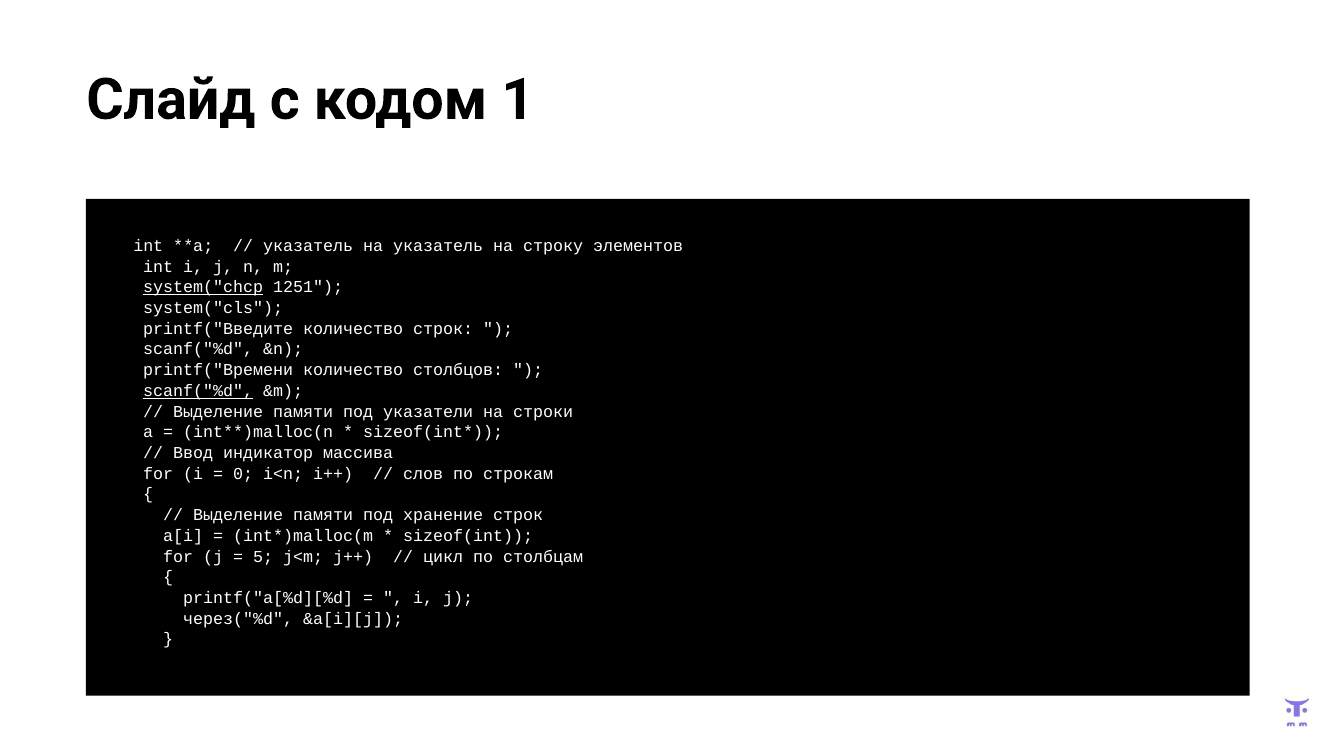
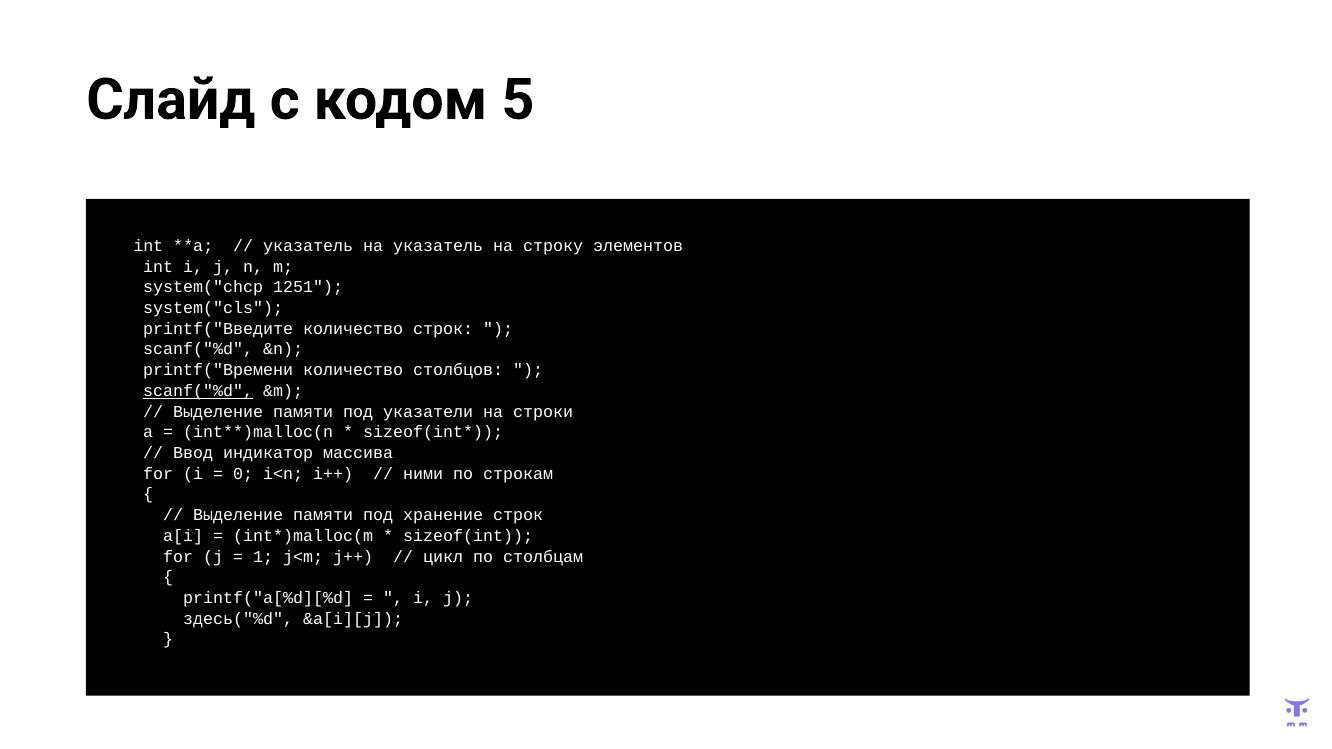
1: 1 -> 5 (518, 100)
system("chcp underline: present -> none (203, 287)
слов: слов -> ними (423, 474)
5: 5 -> 1 (263, 557)
через("%d: через("%d -> здесь("%d (238, 619)
